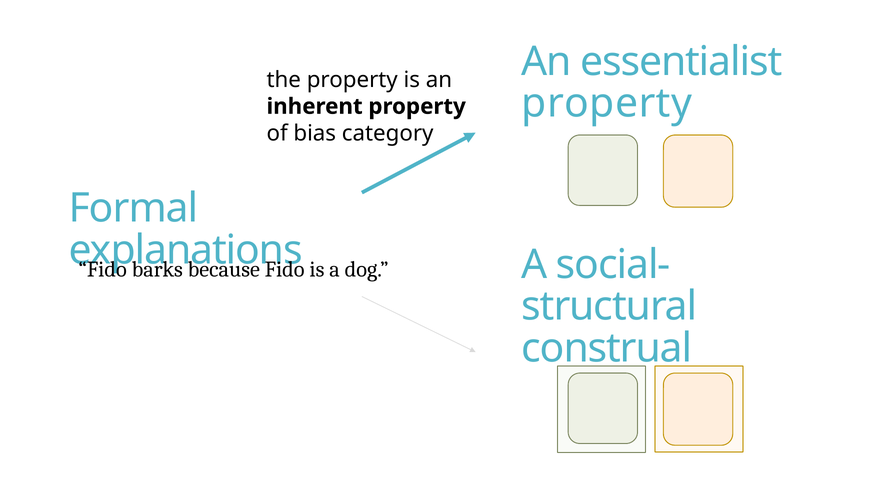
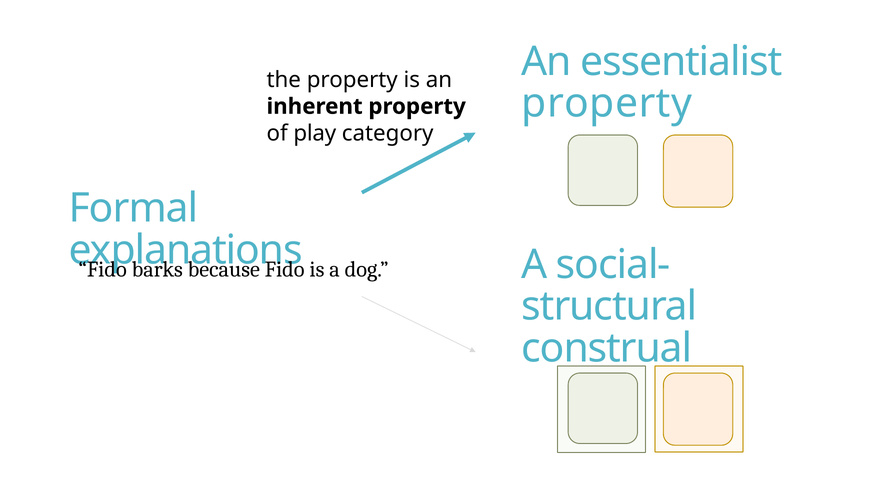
bias: bias -> play (315, 133)
